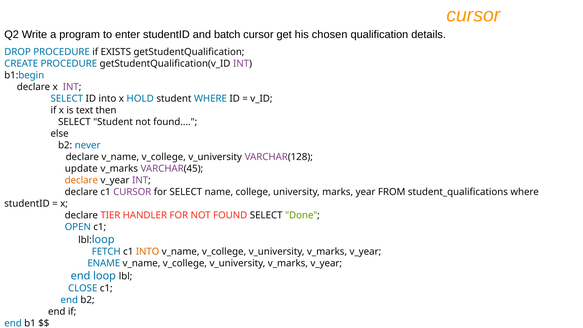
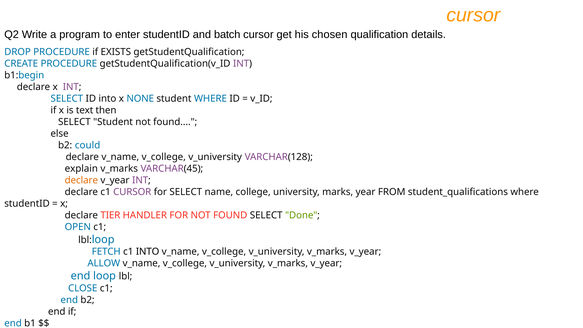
HOLD: HOLD -> NONE (140, 99)
never: never -> could (88, 145)
update: update -> explain (81, 169)
INTO colour: orange -> black (148, 252)
ENAME: ENAME -> ALLOW (104, 263)
